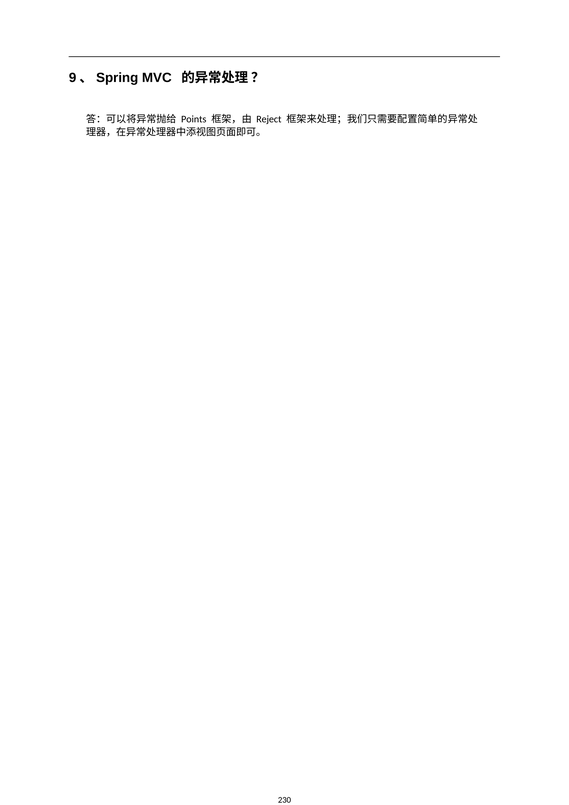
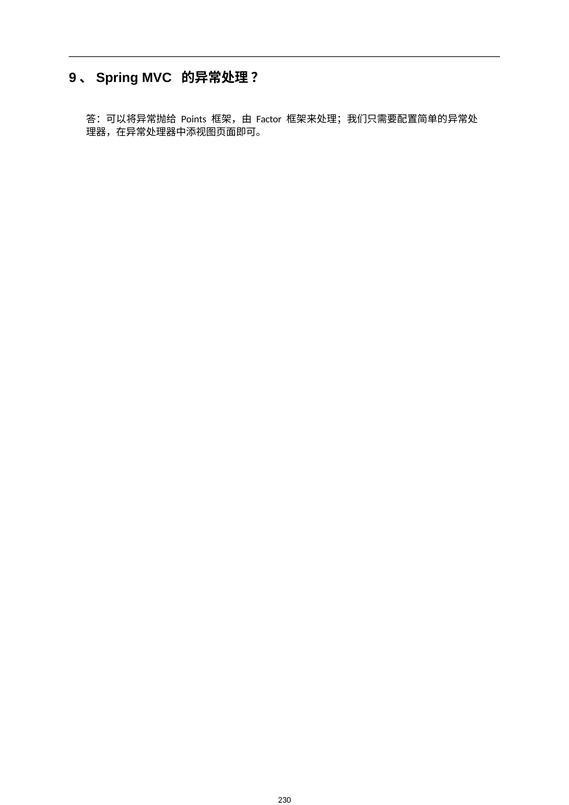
Reject: Reject -> Factor (269, 119)
